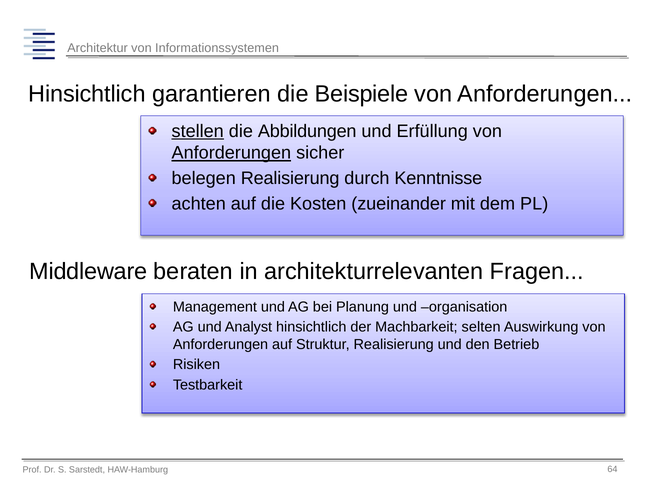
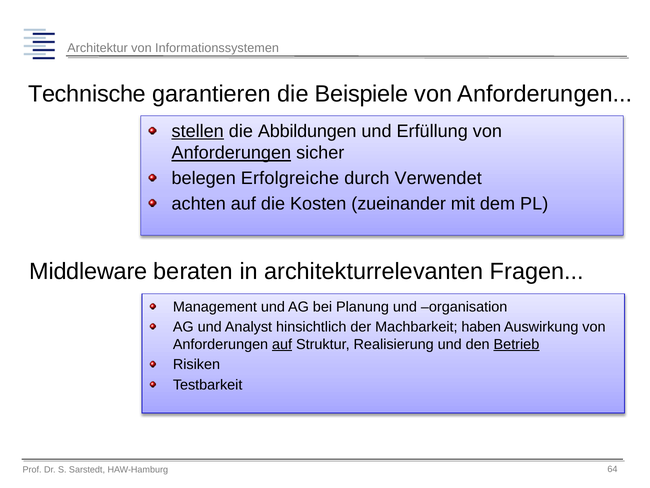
Hinsichtlich: Hinsichtlich -> Technische (87, 94)
belegen Realisierung: Realisierung -> Erfolgreiche (290, 178)
Kenntnisse: Kenntnisse -> Verwendet (438, 178)
selten: selten -> haben (481, 327)
auf underline: none -> present (282, 344)
Betrieb underline: none -> present (516, 344)
